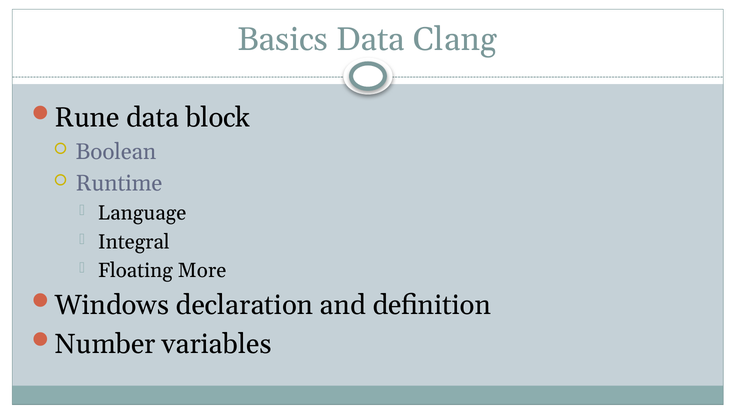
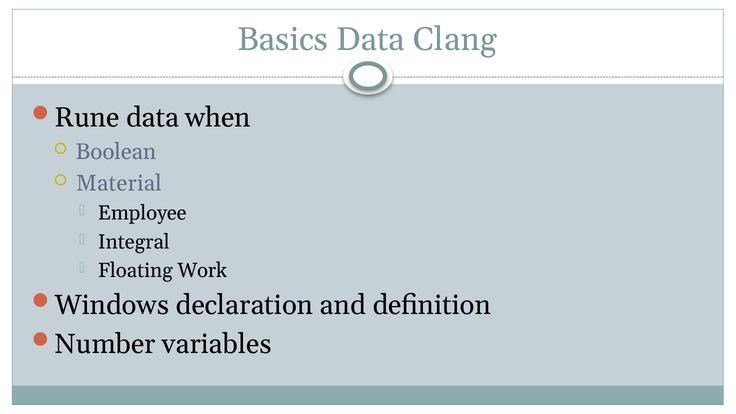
block: block -> when (218, 118)
Runtime: Runtime -> Material (119, 183)
Language: Language -> Employee (142, 213)
More: More -> Work (202, 270)
